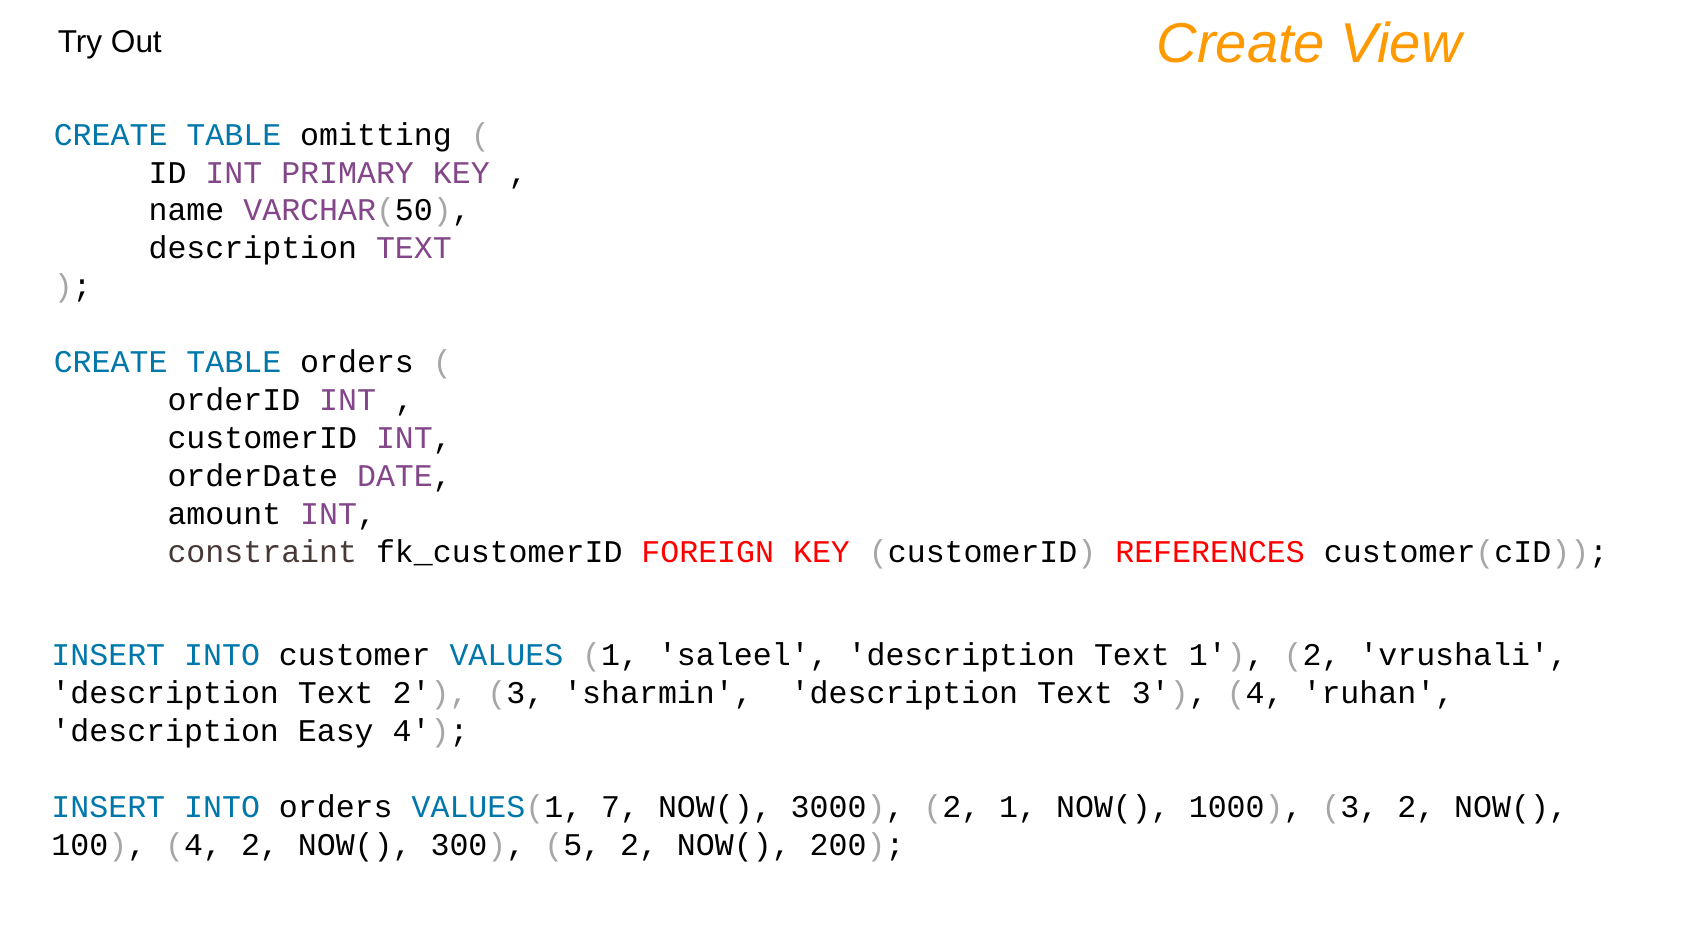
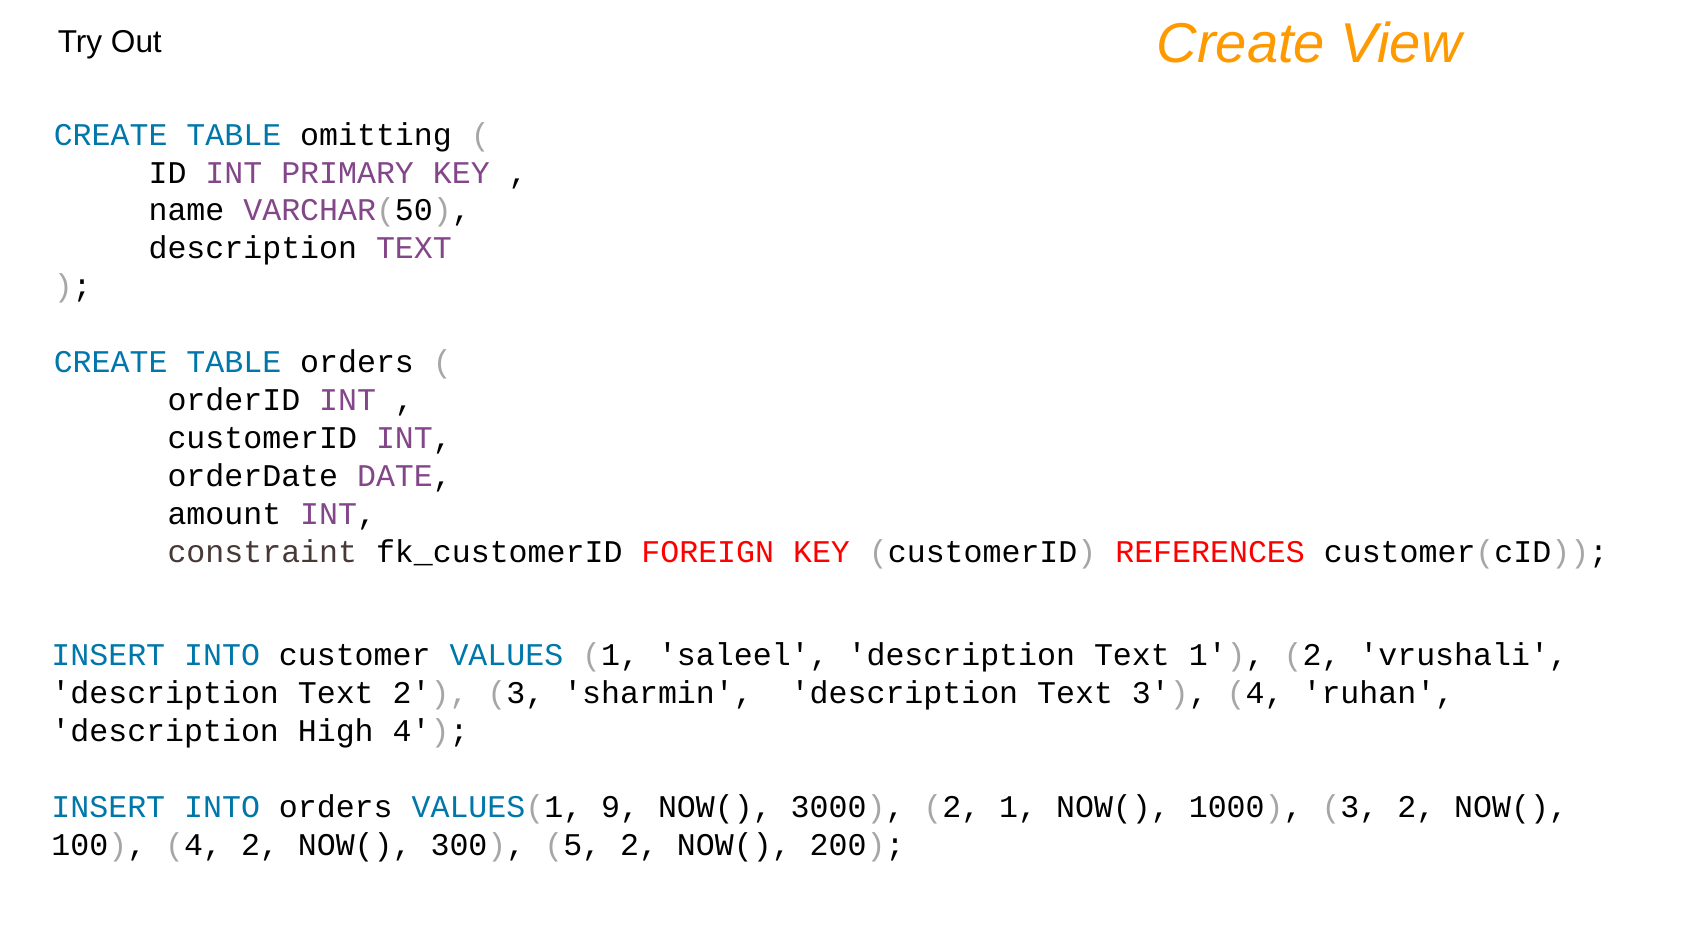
Easy: Easy -> High (336, 731)
7: 7 -> 9 (620, 807)
